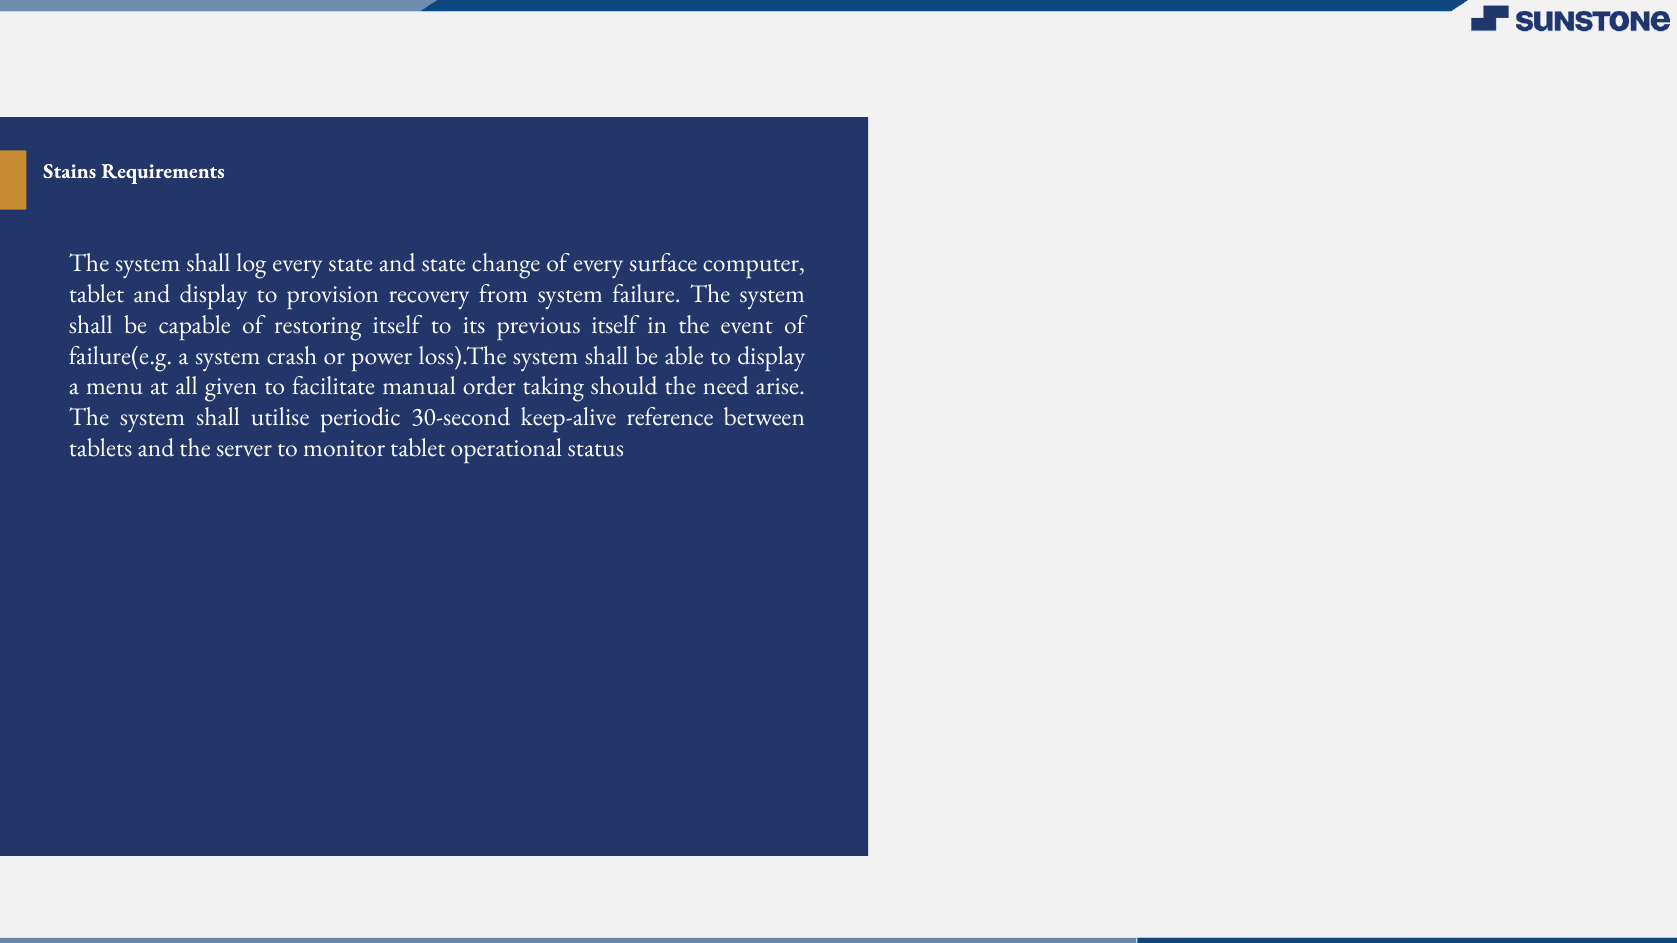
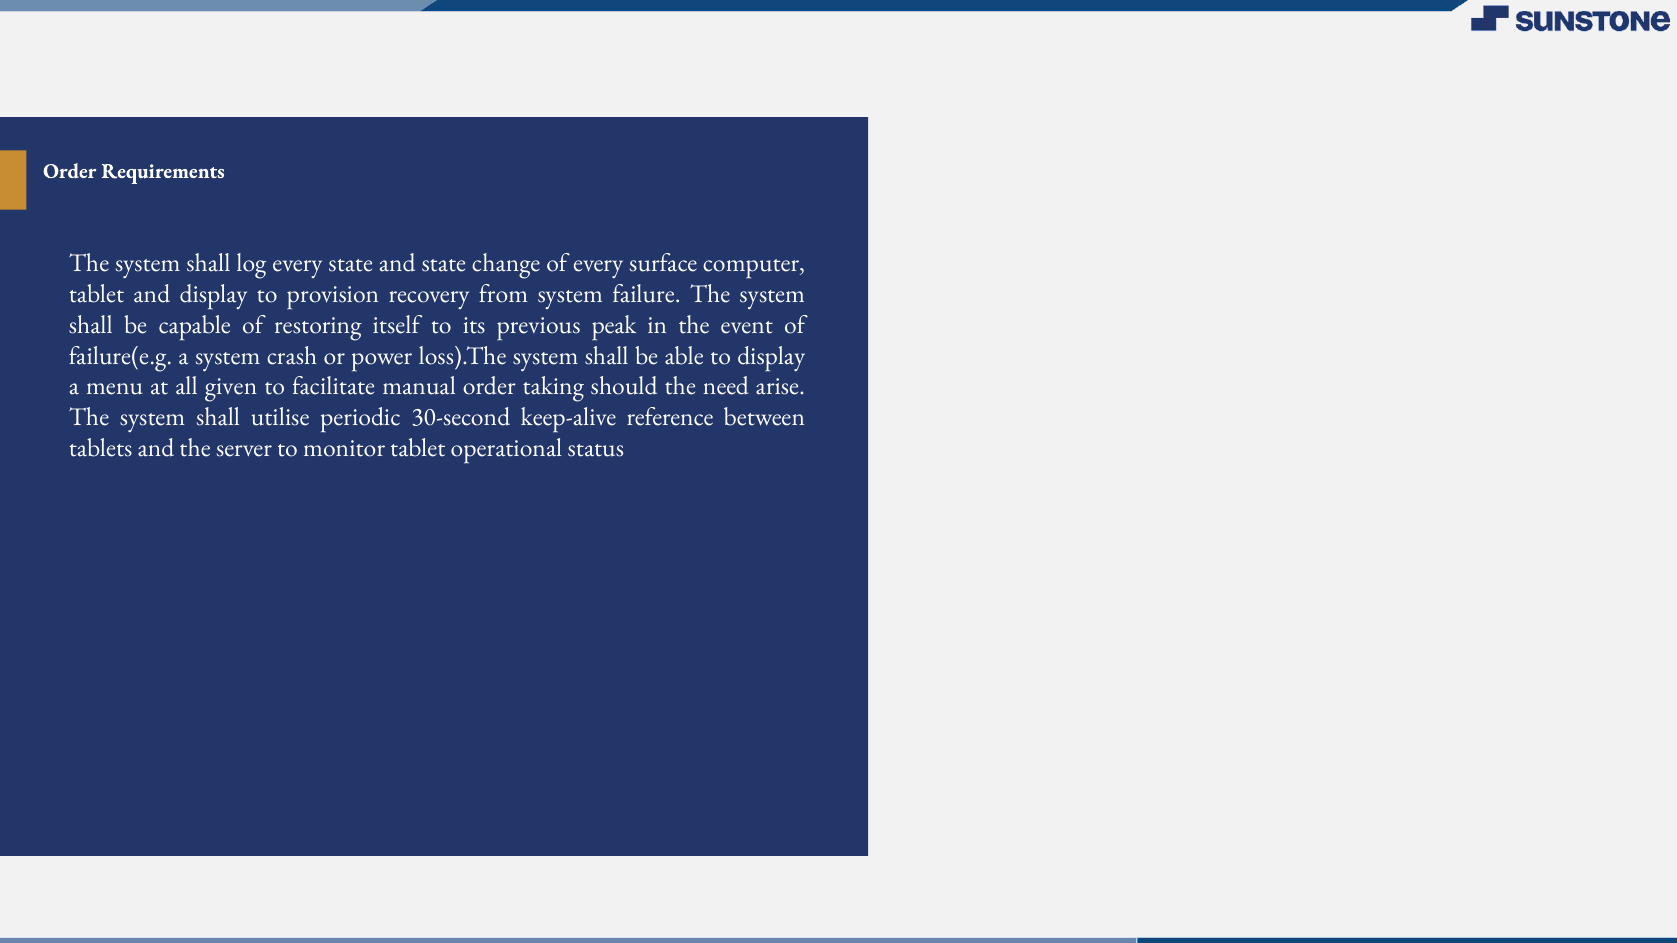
Stains: Stains -> Order (70, 171)
previous itself: itself -> peak (614, 325)
